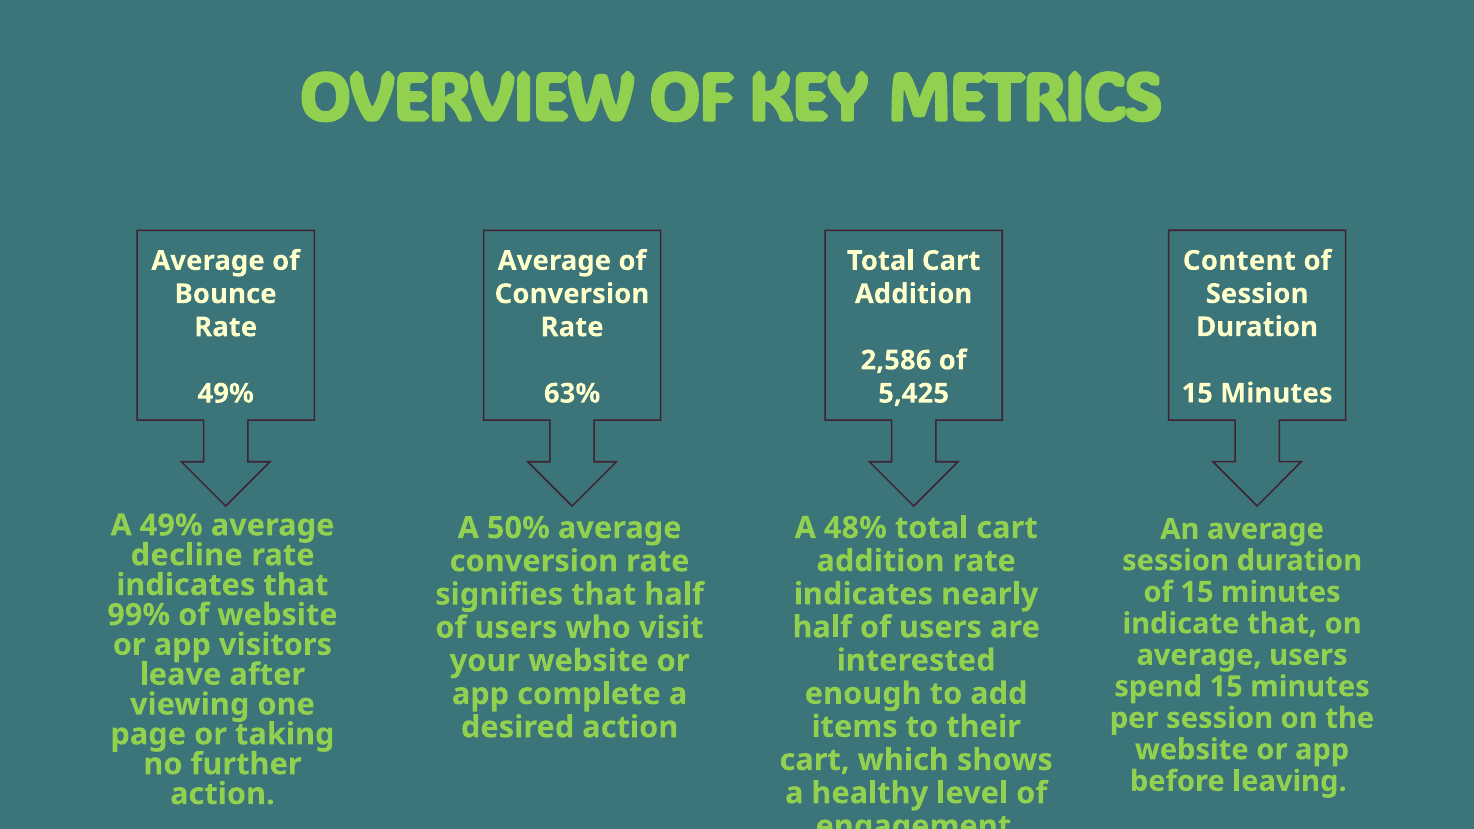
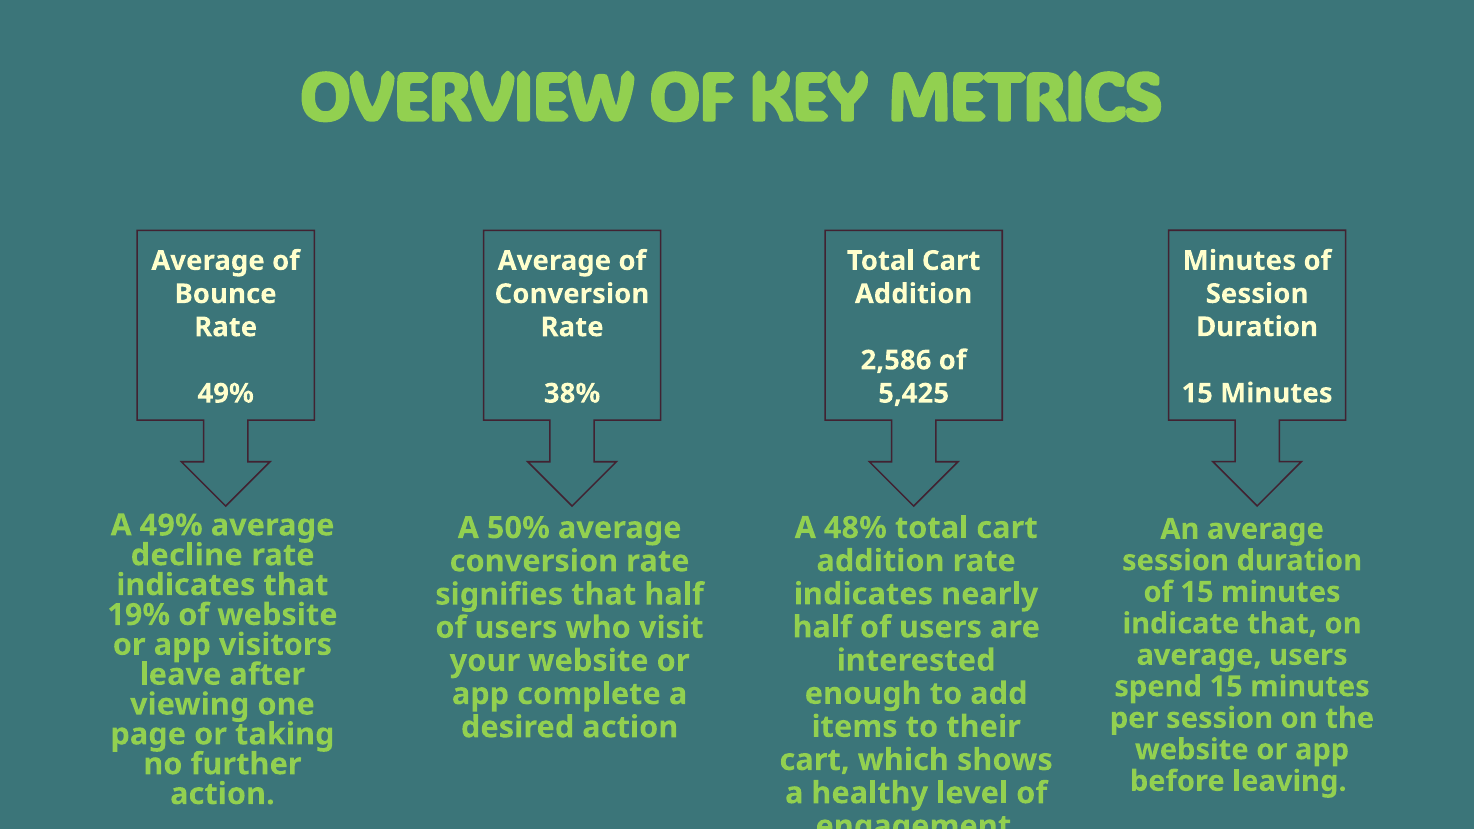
Content: Content -> Minutes (1239, 261)
63%: 63% -> 38% (572, 394)
99%: 99% -> 19% (139, 615)
